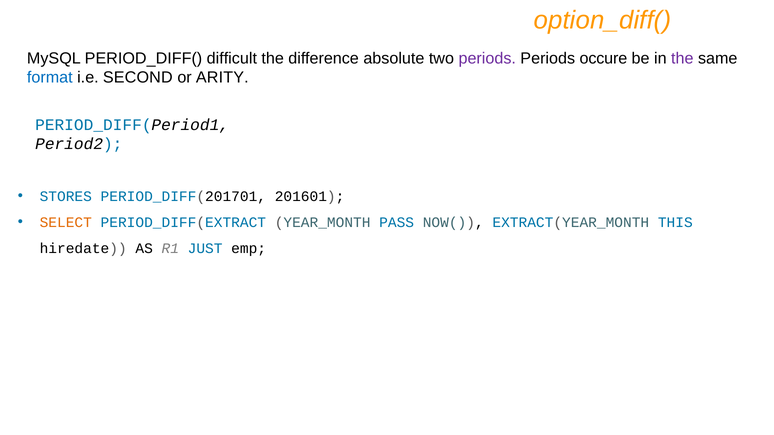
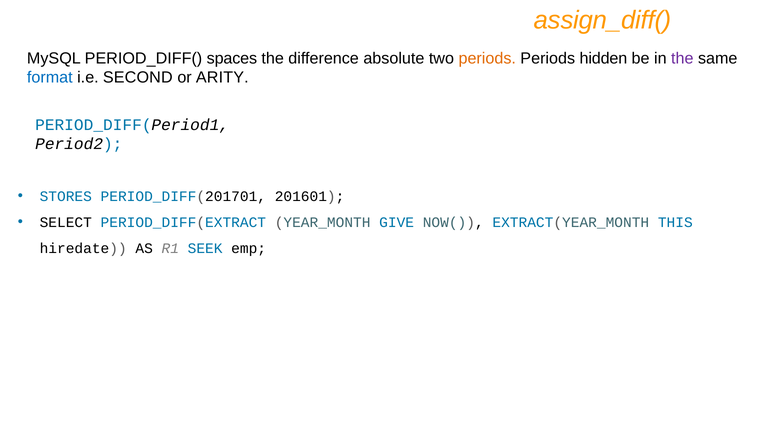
option_diff(: option_diff( -> assign_diff( (603, 20)
difficult: difficult -> spaces (232, 58)
periods colour: purple -> orange (487, 58)
occure: occure -> hidden (603, 58)
SELECT colour: orange -> black (66, 223)
PASS: PASS -> GIVE (397, 223)
JUST: JUST -> SEEK (205, 249)
